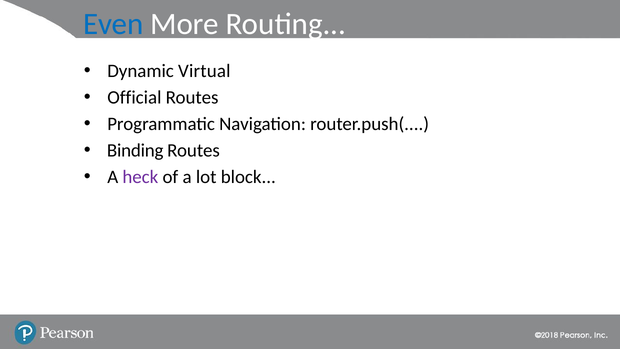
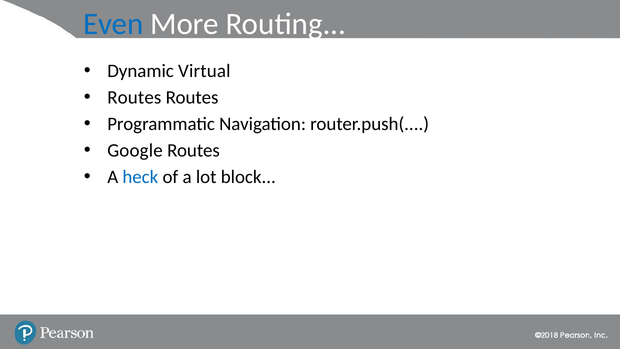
Official: Official -> Routes (134, 98)
Binding: Binding -> Google (135, 151)
heck colour: purple -> blue (140, 177)
